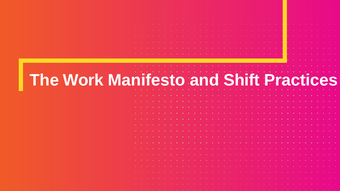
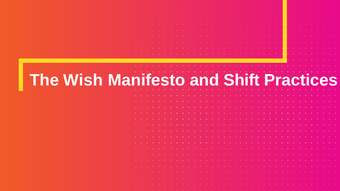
Work: Work -> Wish (83, 80)
